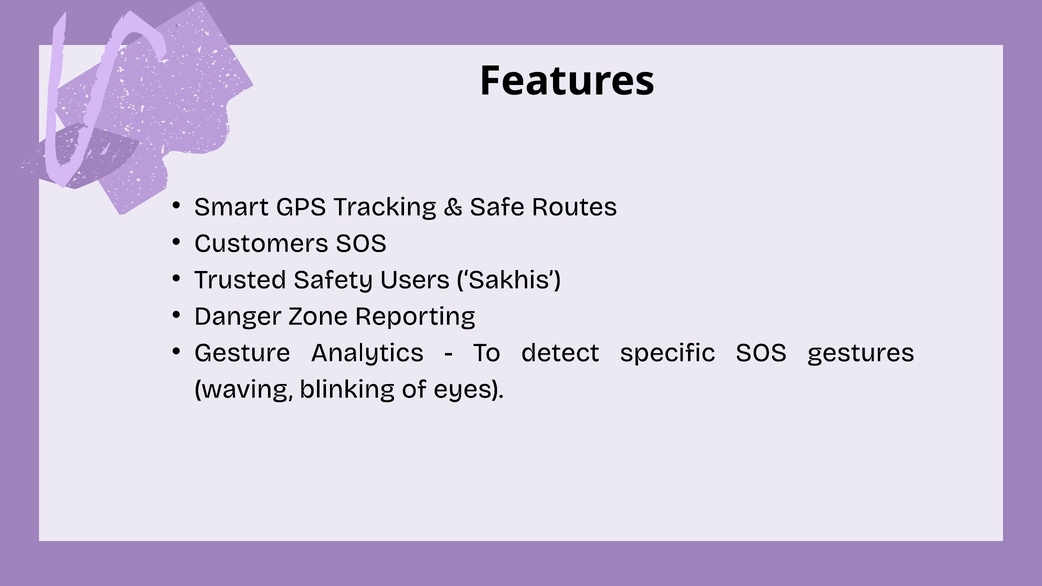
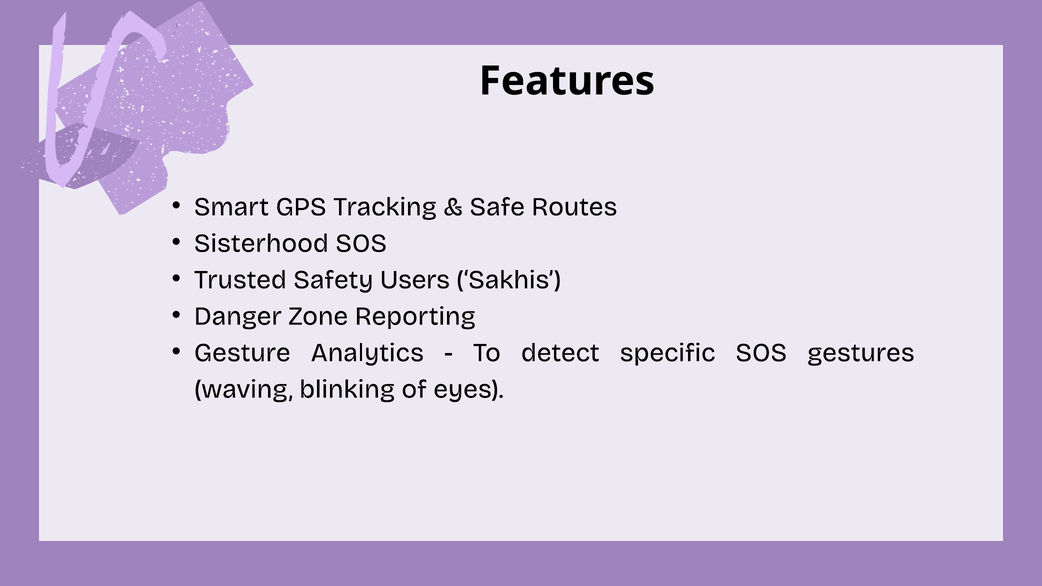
Customers: Customers -> Sisterhood (261, 243)
